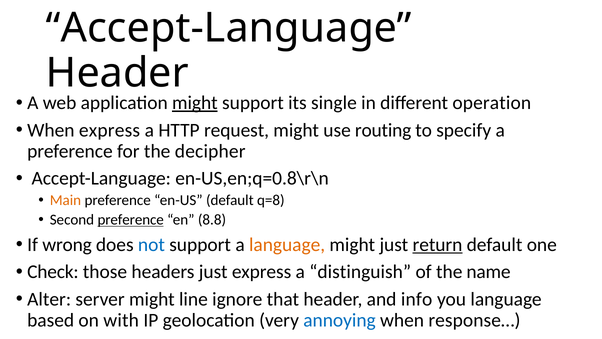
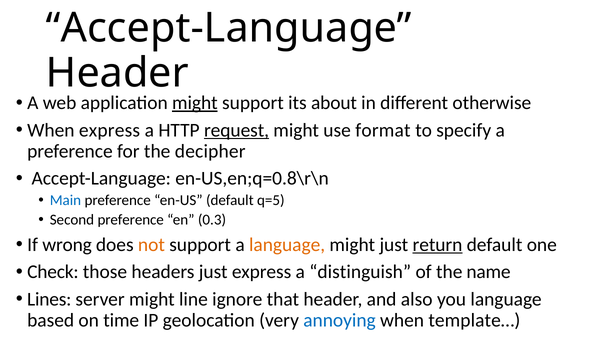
single: single -> about (334, 103)
operation: operation -> otherwise (492, 103)
request underline: none -> present (237, 130)
routing: routing -> format (383, 130)
Main colour: orange -> blue (65, 200)
q=8: q=8 -> q=5 (271, 200)
preference underline: present -> none (131, 220)
8.8: 8.8 -> 0.3 (212, 220)
not colour: blue -> orange (151, 244)
Alter: Alter -> Lines (49, 299)
info: info -> also (417, 299)
with: with -> time (121, 320)
response…: response… -> template… (474, 320)
